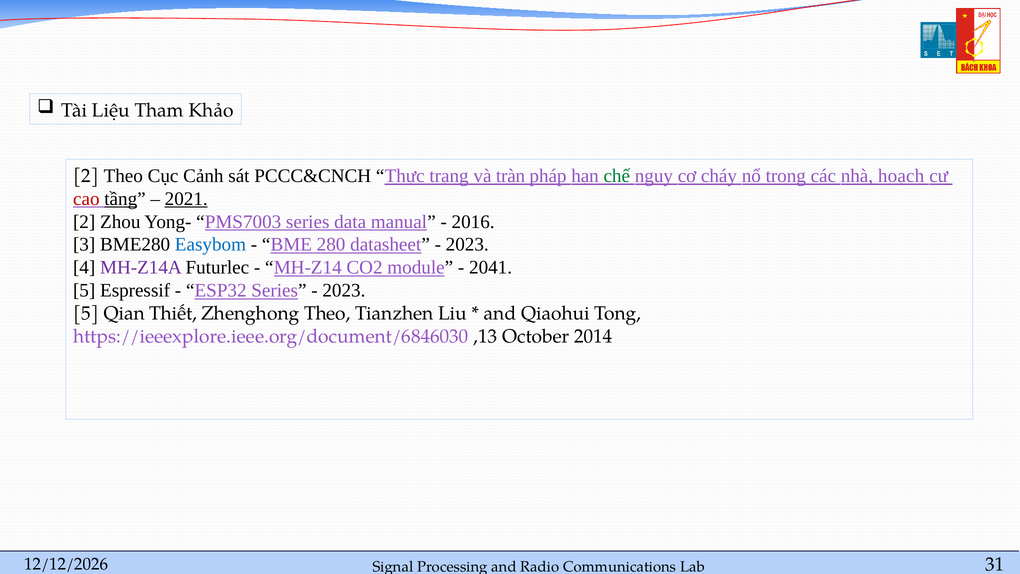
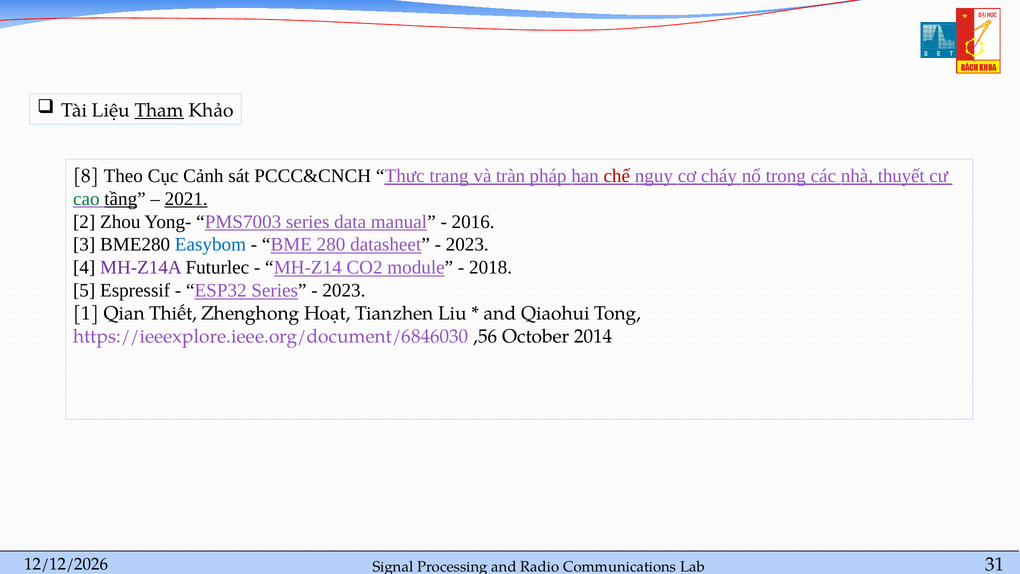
Tham underline: none -> present (159, 110)
2: 2 -> 8 (86, 176)
chế colour: green -> red (617, 176)
hoạch: hoạch -> thuyết (901, 176)
cao colour: red -> green (86, 199)
2041: 2041 -> 2018 (491, 268)
5: 5 -> 1 (86, 313)
Zhenghong Theo: Theo -> Hoạt (327, 313)
,13: ,13 -> ,56 (485, 336)
